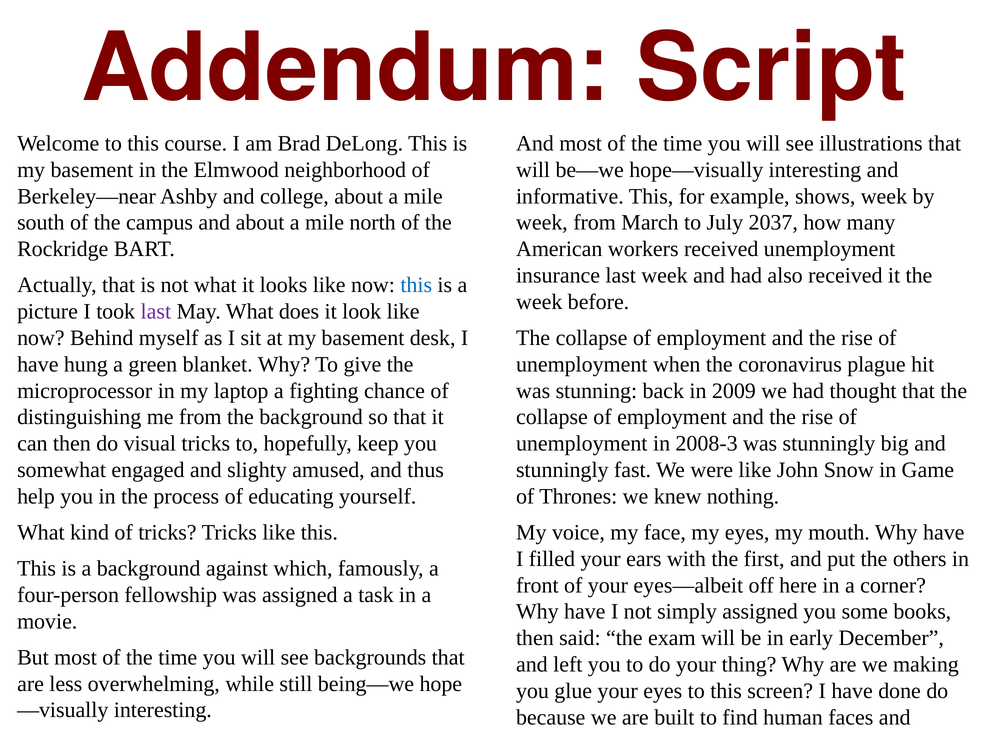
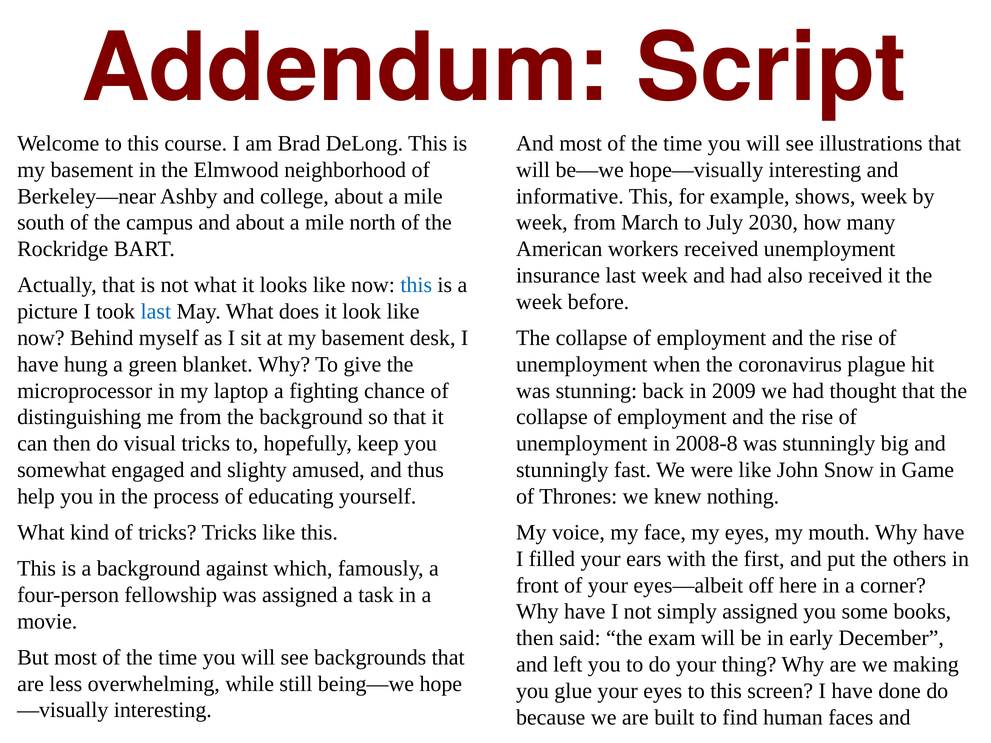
2037: 2037 -> 2030 (773, 223)
last colour: purple -> blue (156, 312)
2008-3: 2008-3 -> 2008-8 (707, 444)
